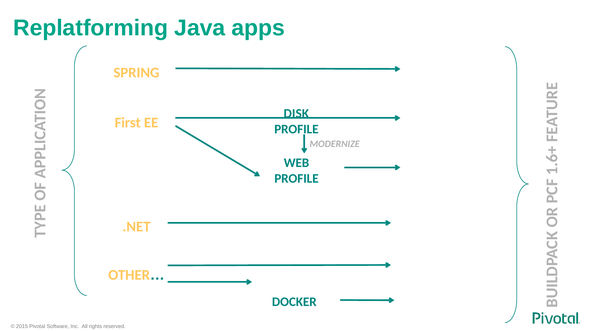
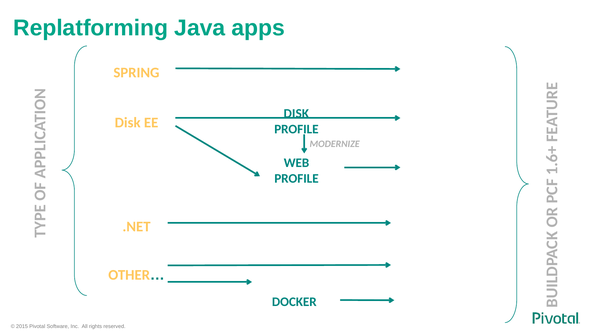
First: First -> Disk (128, 123)
